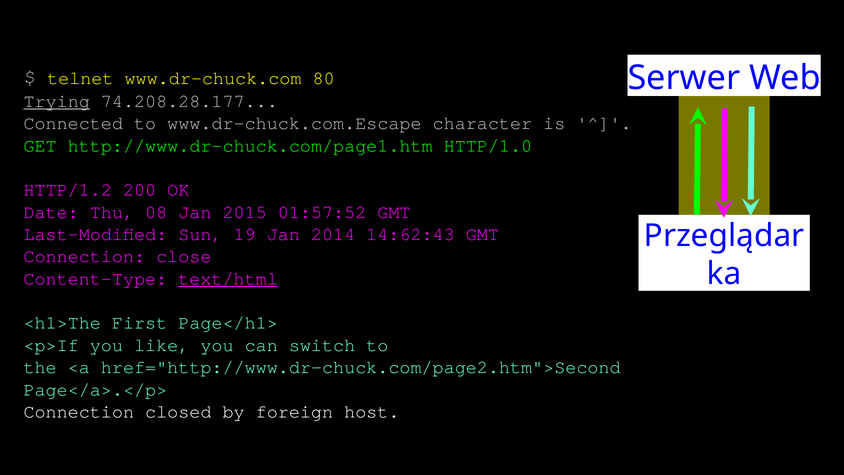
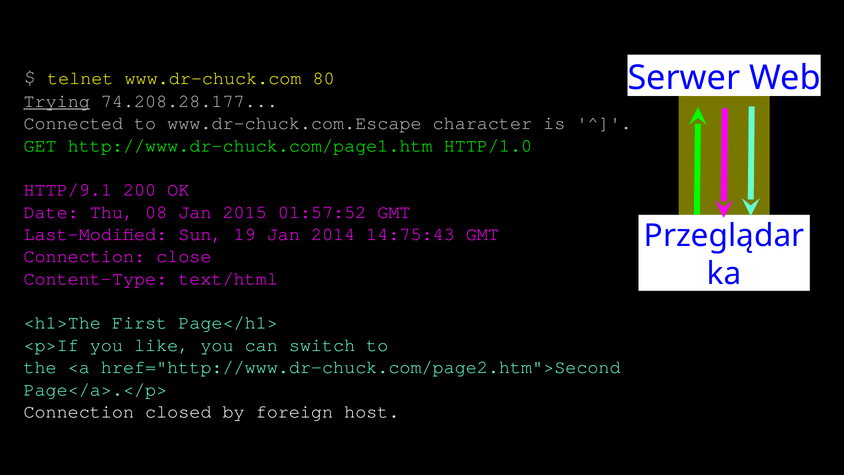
HTTP/1.2: HTTP/1.2 -> HTTP/9.1 (68, 190)
14:62:43: 14:62:43 -> 14:75:43 (411, 234)
text/html underline: present -> none (228, 278)
